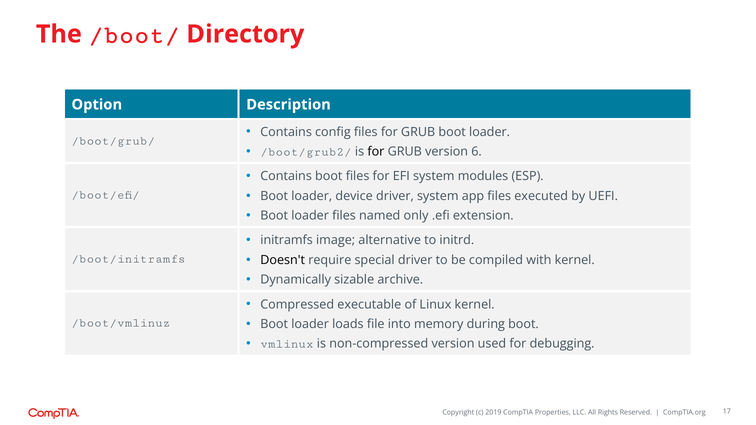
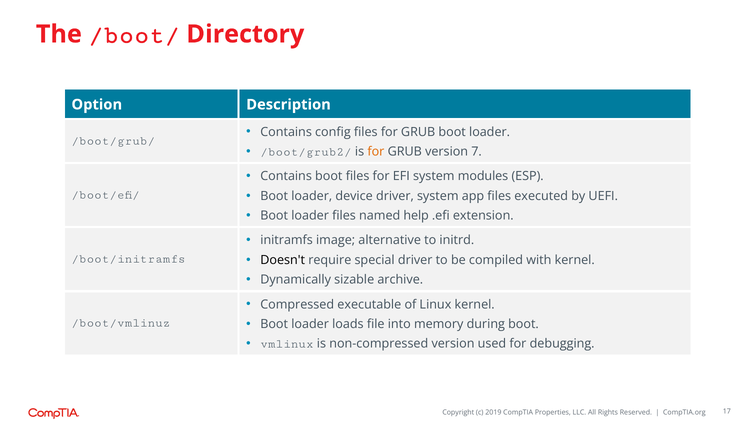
for colour: black -> orange (376, 152)
6: 6 -> 7 (477, 152)
only: only -> help (416, 216)
